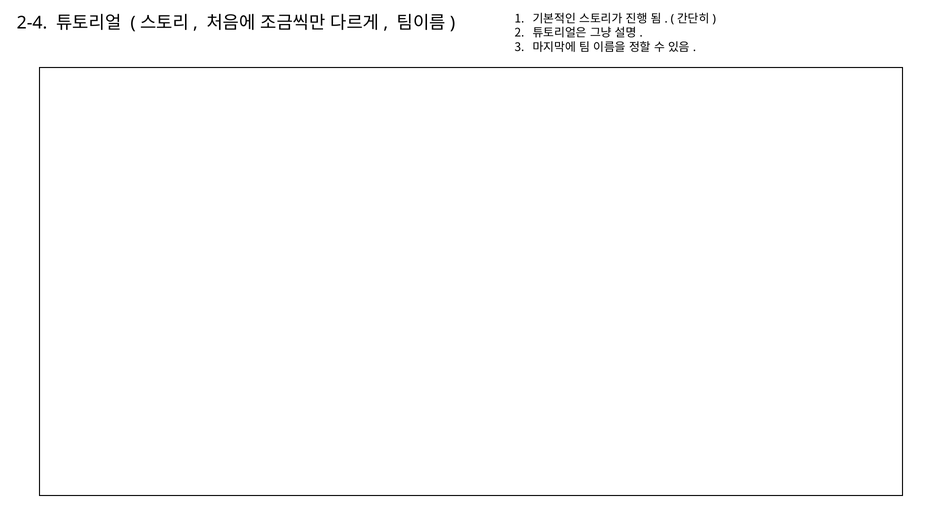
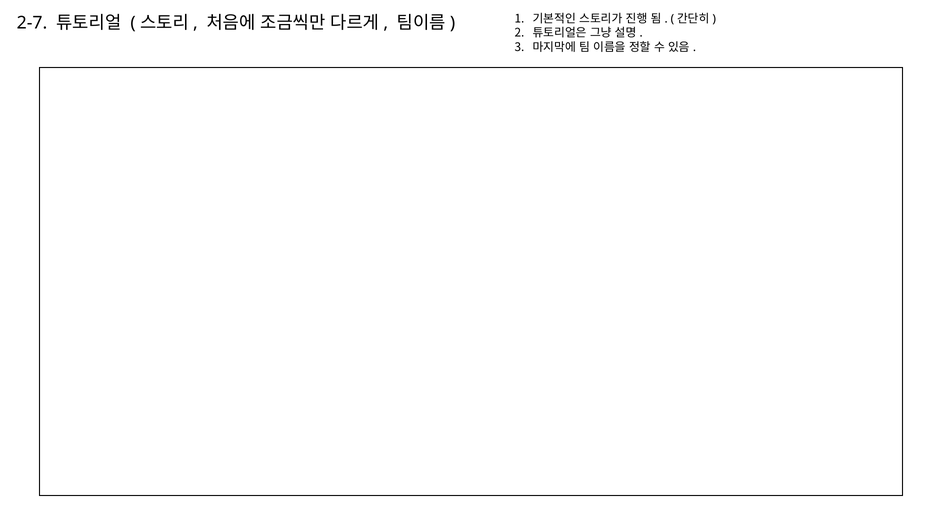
2-4: 2-4 -> 2-7 (32, 23)
